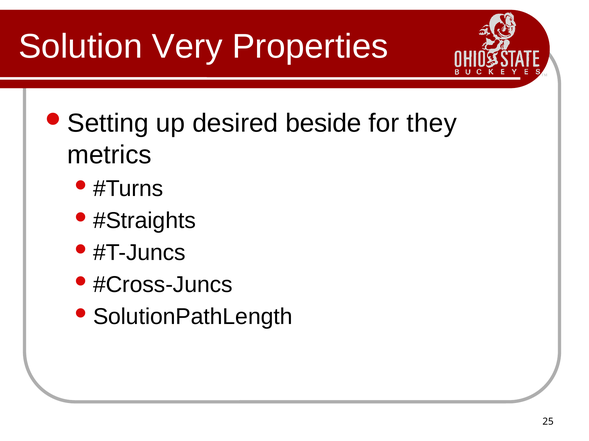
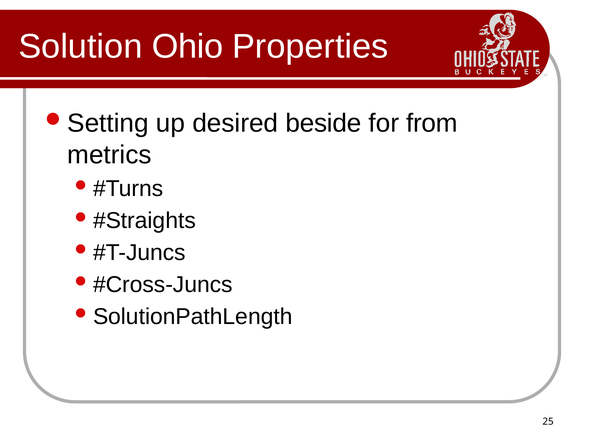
Very: Very -> Ohio (187, 47)
they: they -> from (432, 124)
